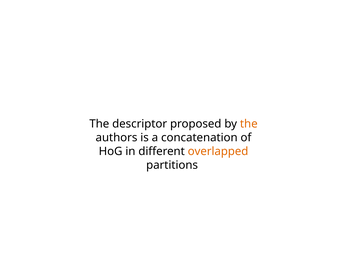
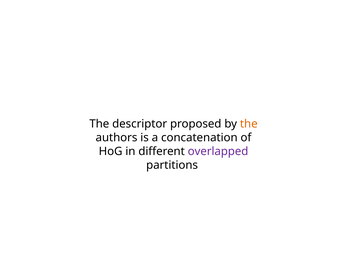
overlapped colour: orange -> purple (218, 152)
